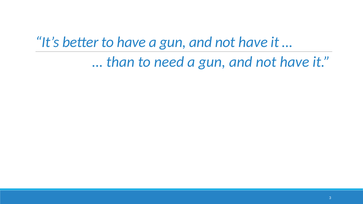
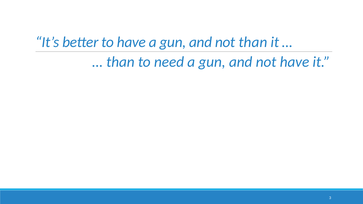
have: have -> than (253, 42)
